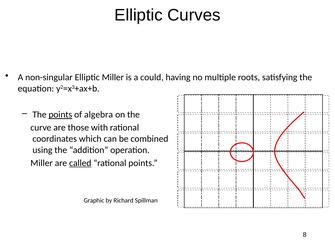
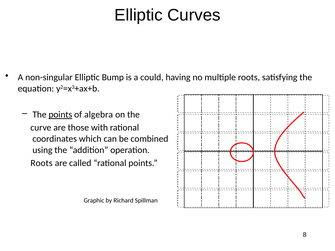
Elliptic Miller: Miller -> Bump (113, 77)
Miller: Miller -> Roots (42, 163)
called underline: present -> none (80, 163)
